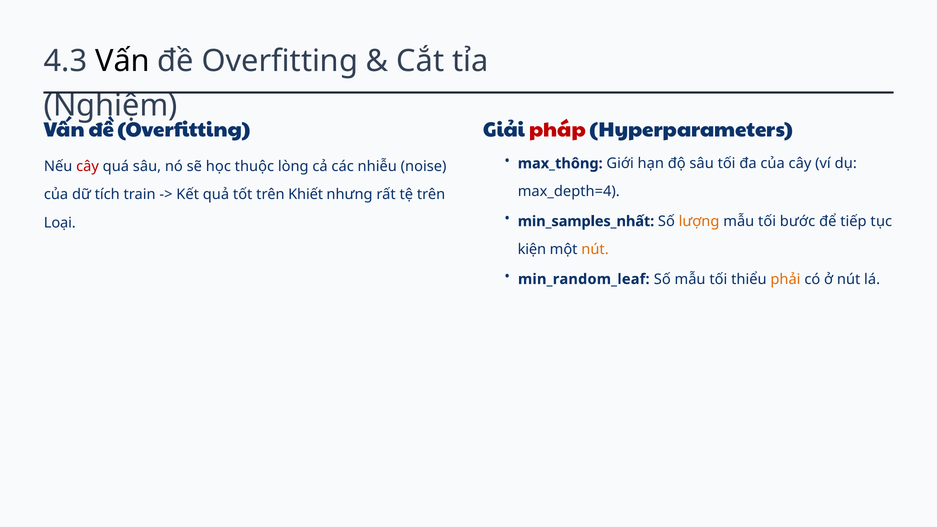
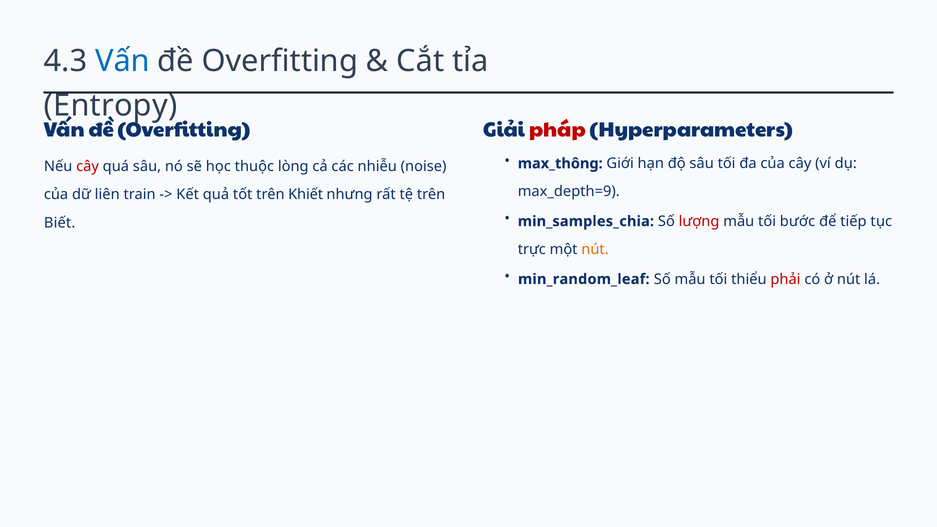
Vấn colour: black -> blue (122, 61)
Nghiệm: Nghiệm -> Entropy (111, 105)
max_depth=4: max_depth=4 -> max_depth=9 (569, 192)
tích: tích -> liên (107, 195)
min_samples_nhất: min_samples_nhất -> min_samples_chia (586, 221)
lượng colour: orange -> red (699, 221)
Loại: Loại -> Biết (60, 223)
kiện: kiện -> trực (532, 249)
phải colour: orange -> red (785, 279)
